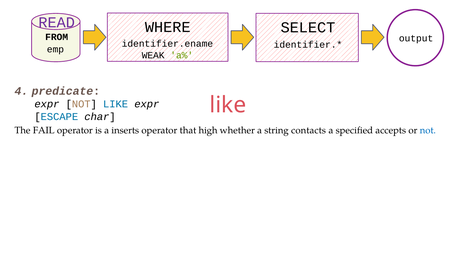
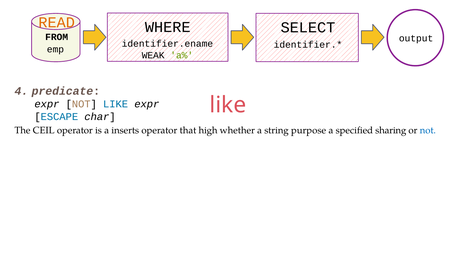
READ colour: purple -> orange (57, 23)
FAIL: FAIL -> CEIL (44, 131)
contacts: contacts -> purpose (309, 131)
accepts: accepts -> sharing (391, 131)
